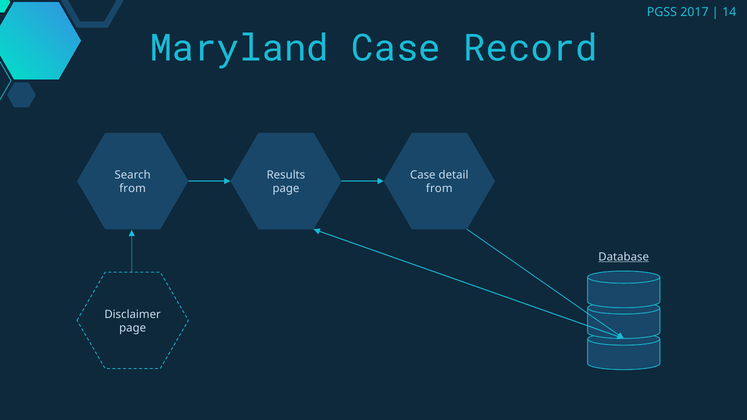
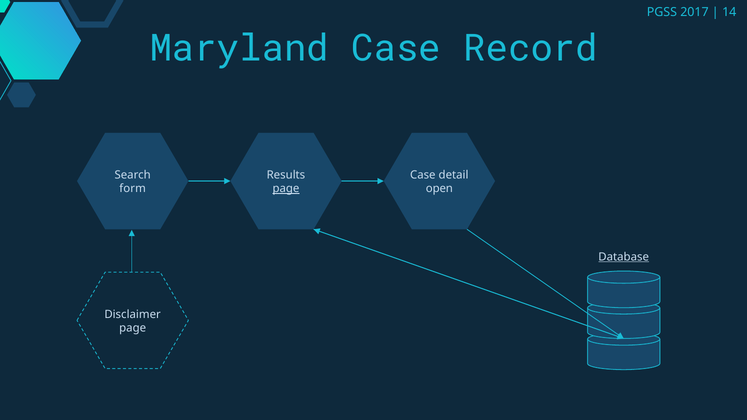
from: from -> form (133, 189)
page underline: none -> present (286, 189)
from: from -> open (439, 189)
